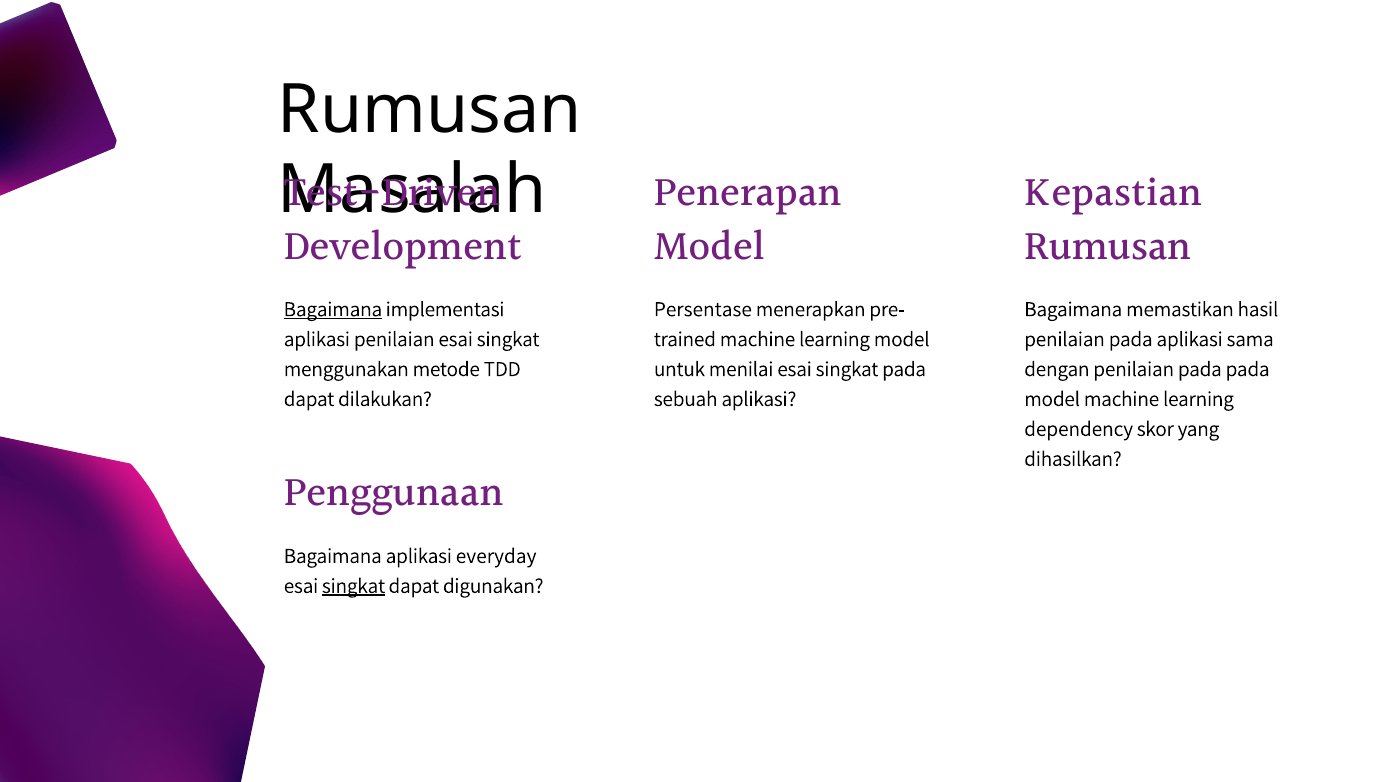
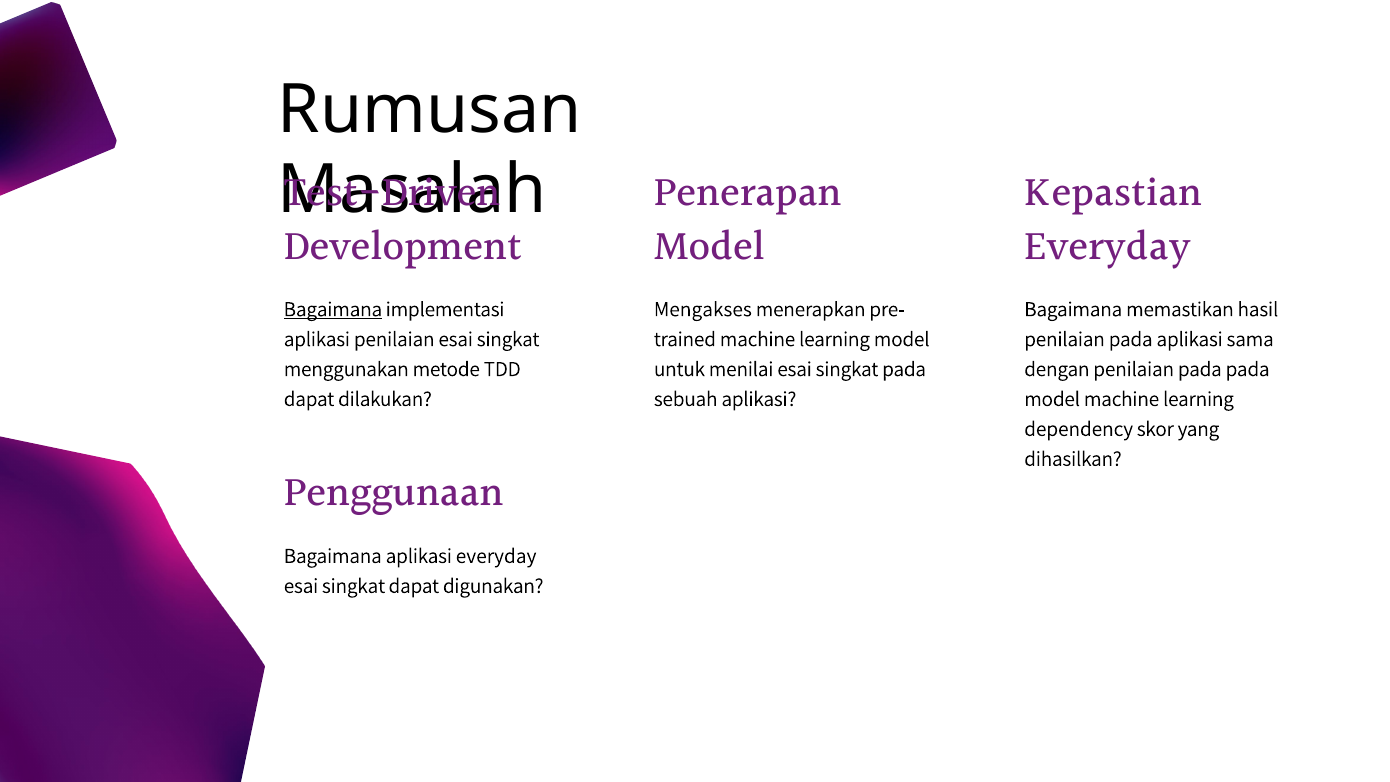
Rumusan: Rumusan -> Everyday (1107, 248)
Persentase: Persentase -> Mengakses (703, 309)
singkat underline: present -> none (354, 586)
